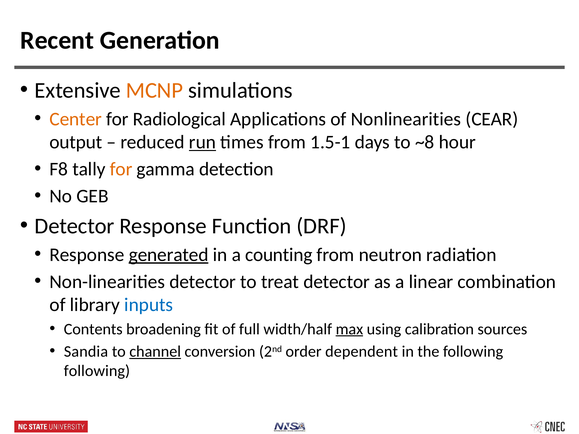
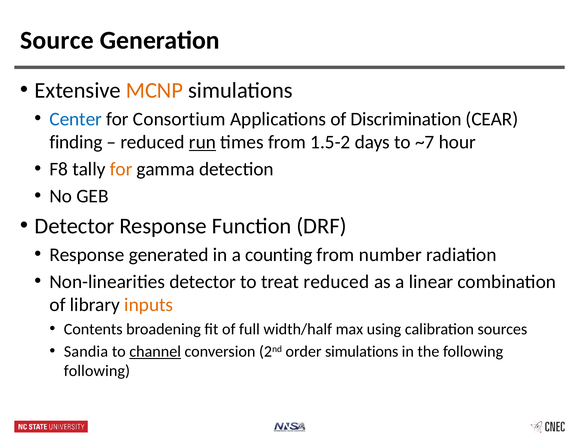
Recent: Recent -> Source (57, 40)
Center colour: orange -> blue (76, 119)
Radiological: Radiological -> Consortium (179, 119)
Nonlinearities: Nonlinearities -> Discrimination (406, 119)
output: output -> finding (76, 142)
1.5-1: 1.5-1 -> 1.5-2 (330, 142)
~8: ~8 -> ~7 (425, 142)
generated underline: present -> none (169, 255)
neutron: neutron -> number (390, 255)
treat detector: detector -> reduced (336, 282)
inputs colour: blue -> orange (149, 305)
max underline: present -> none (349, 329)
order dependent: dependent -> simulations (362, 352)
